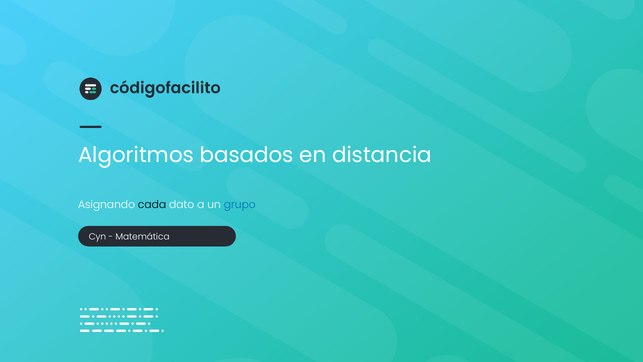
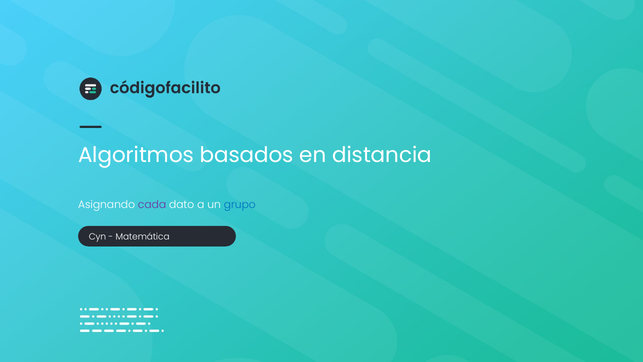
cada colour: black -> purple (152, 204)
